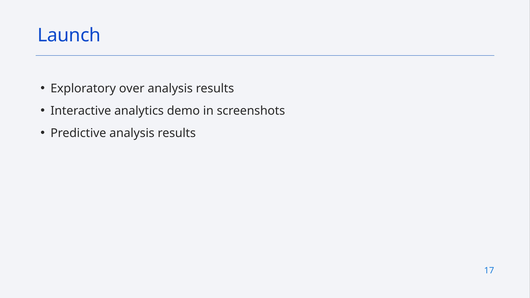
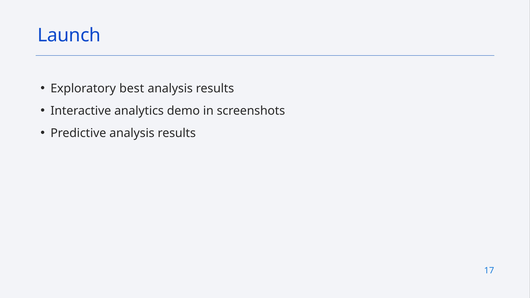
over: over -> best (132, 89)
